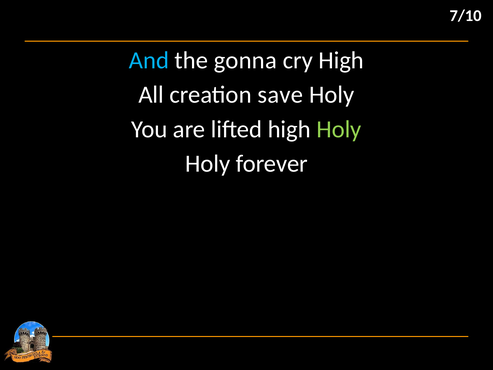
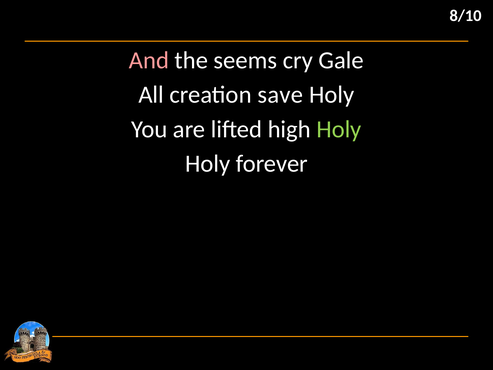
7/10: 7/10 -> 8/10 (466, 16)
And colour: light blue -> pink (149, 60)
gonna: gonna -> seems (245, 60)
cry High: High -> Gale (341, 60)
